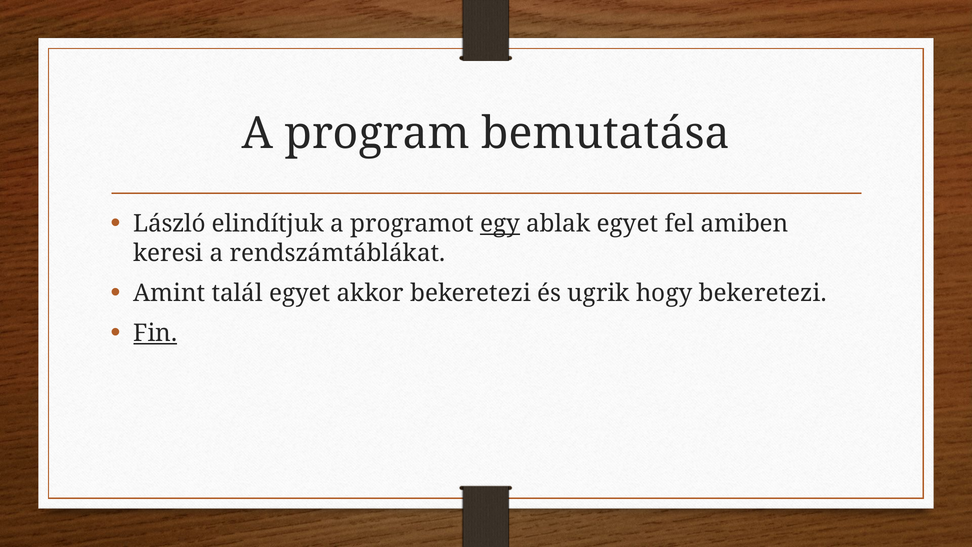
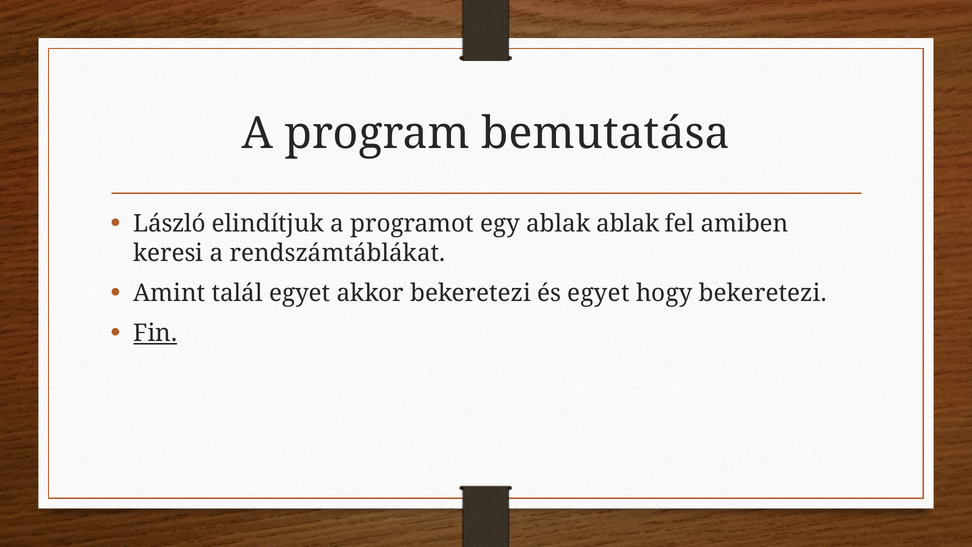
egy underline: present -> none (500, 224)
ablak egyet: egyet -> ablak (628, 224)
és ugrik: ugrik -> egyet (599, 293)
